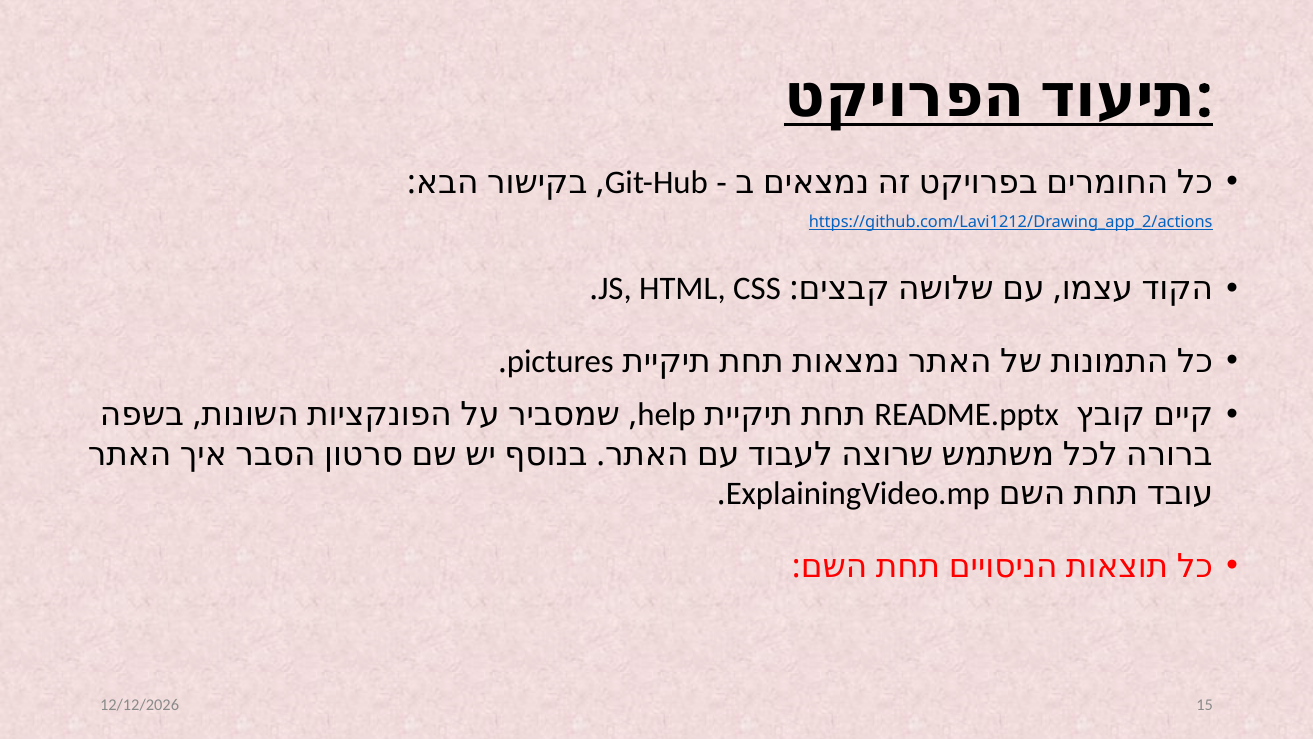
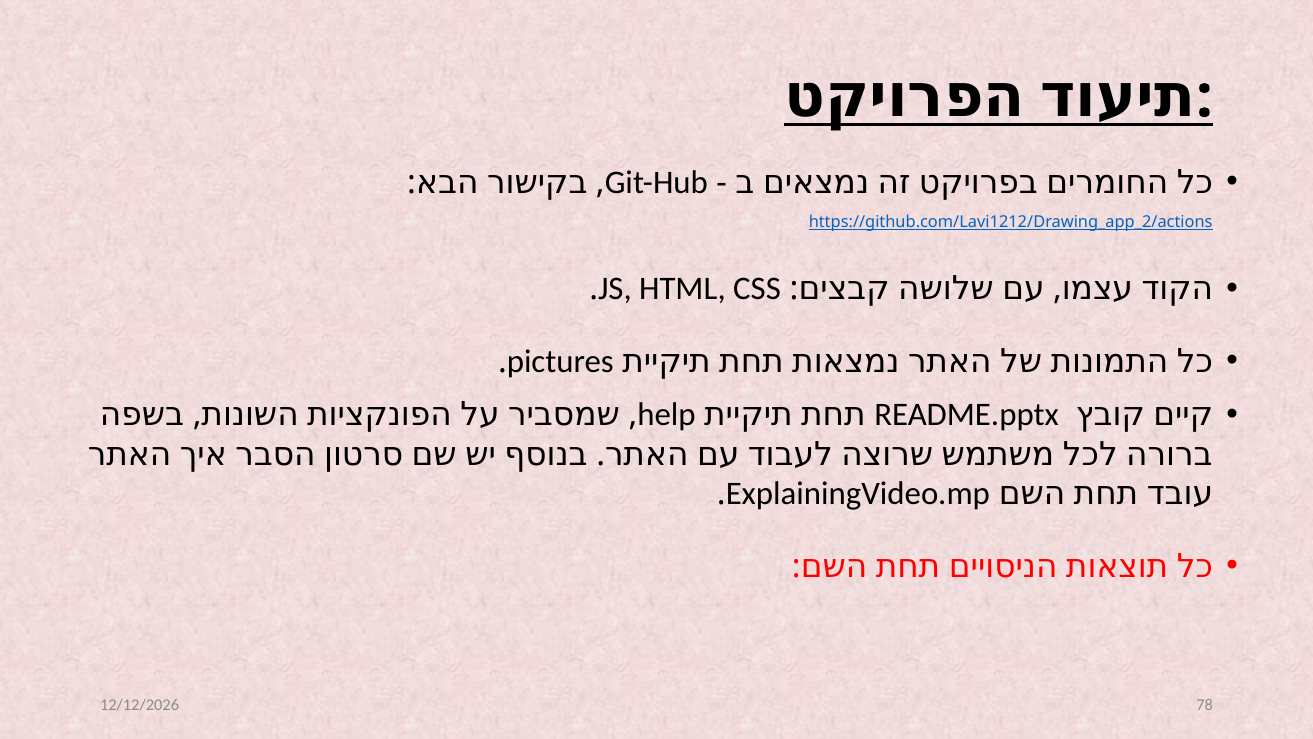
15: 15 -> 78 (1205, 705)
